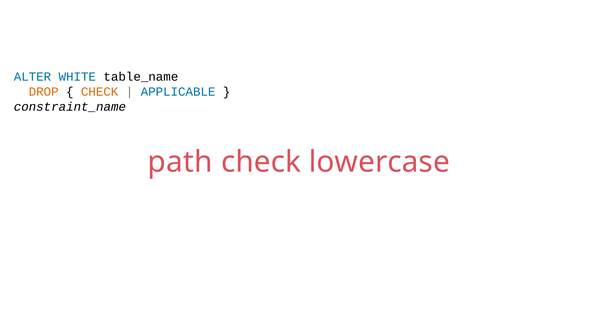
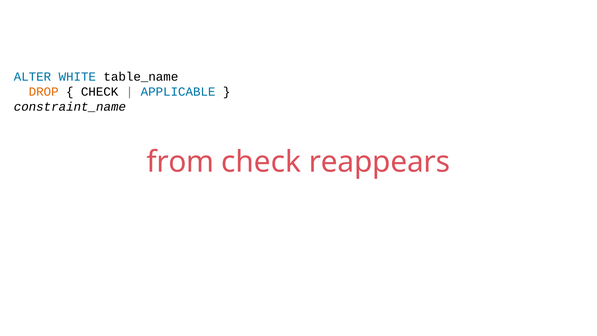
CHECK colour: orange -> black (100, 92)
path: path -> from (180, 162)
lowercase: lowercase -> reappears (379, 162)
